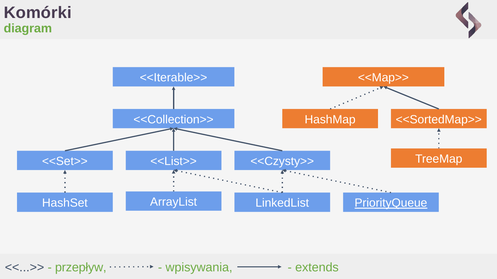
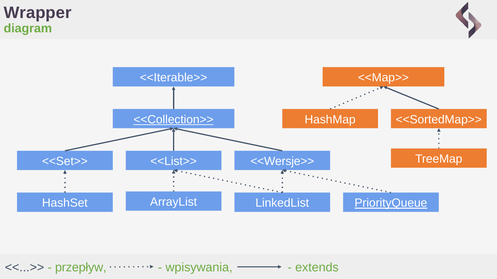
Komórki: Komórki -> Wrapper (38, 13)
<<Collection>> underline: none -> present (173, 120)
<<Czysty>>: <<Czysty>> -> <<Wersje>> (282, 162)
